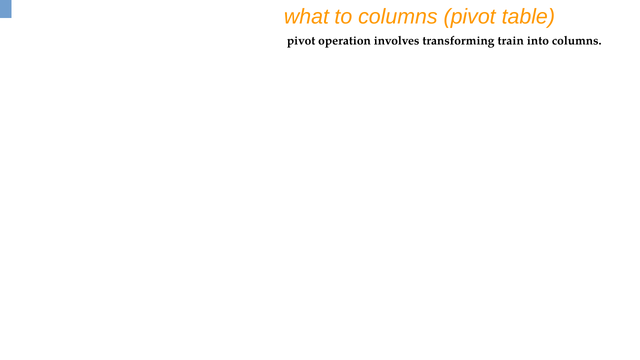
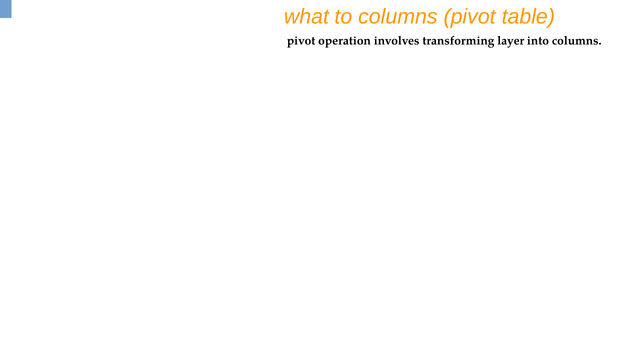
train: train -> layer (511, 41)
